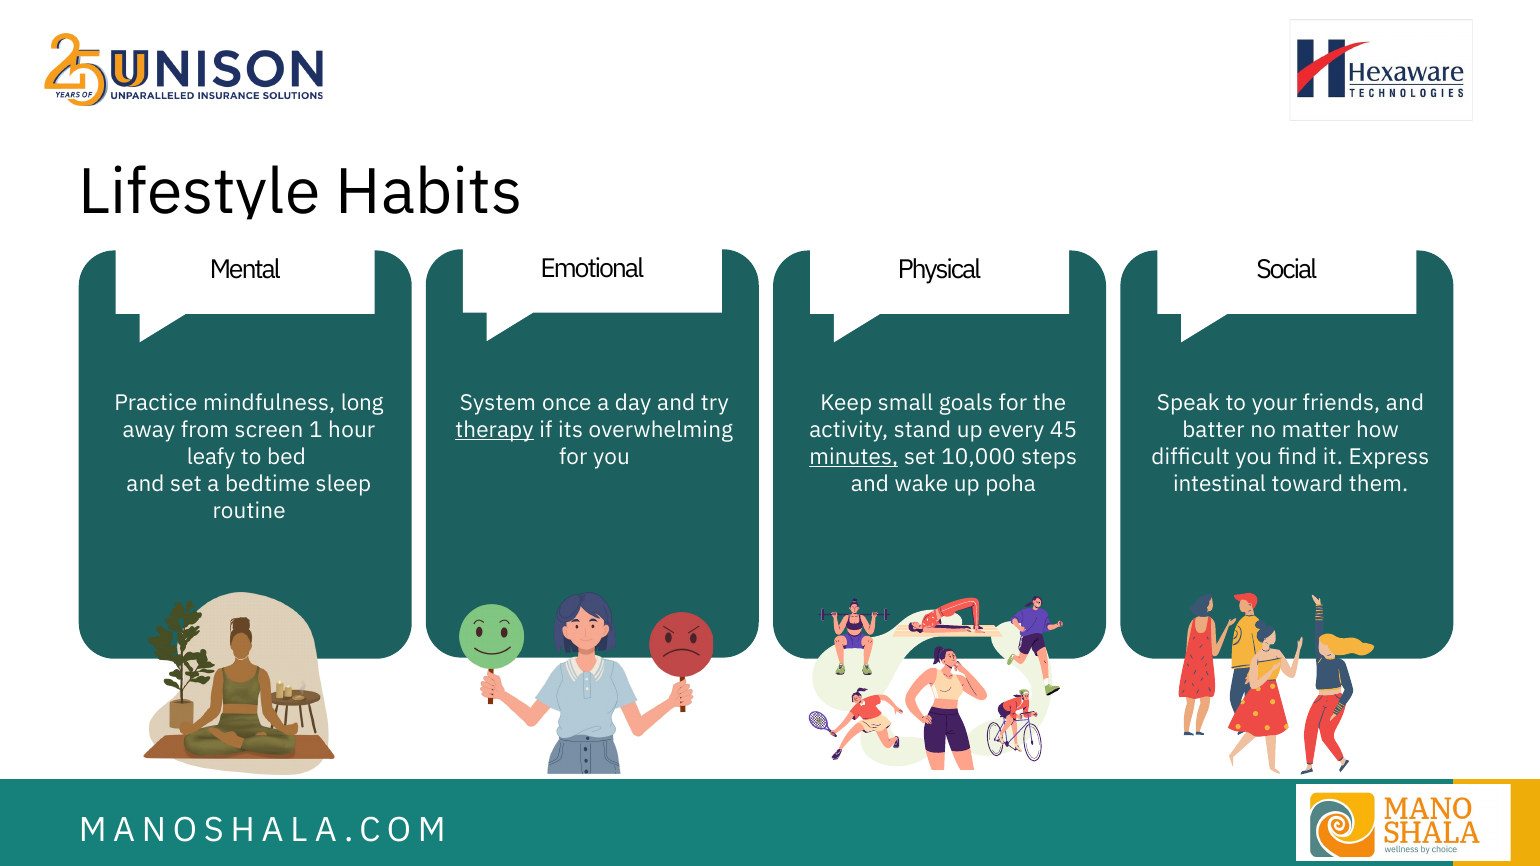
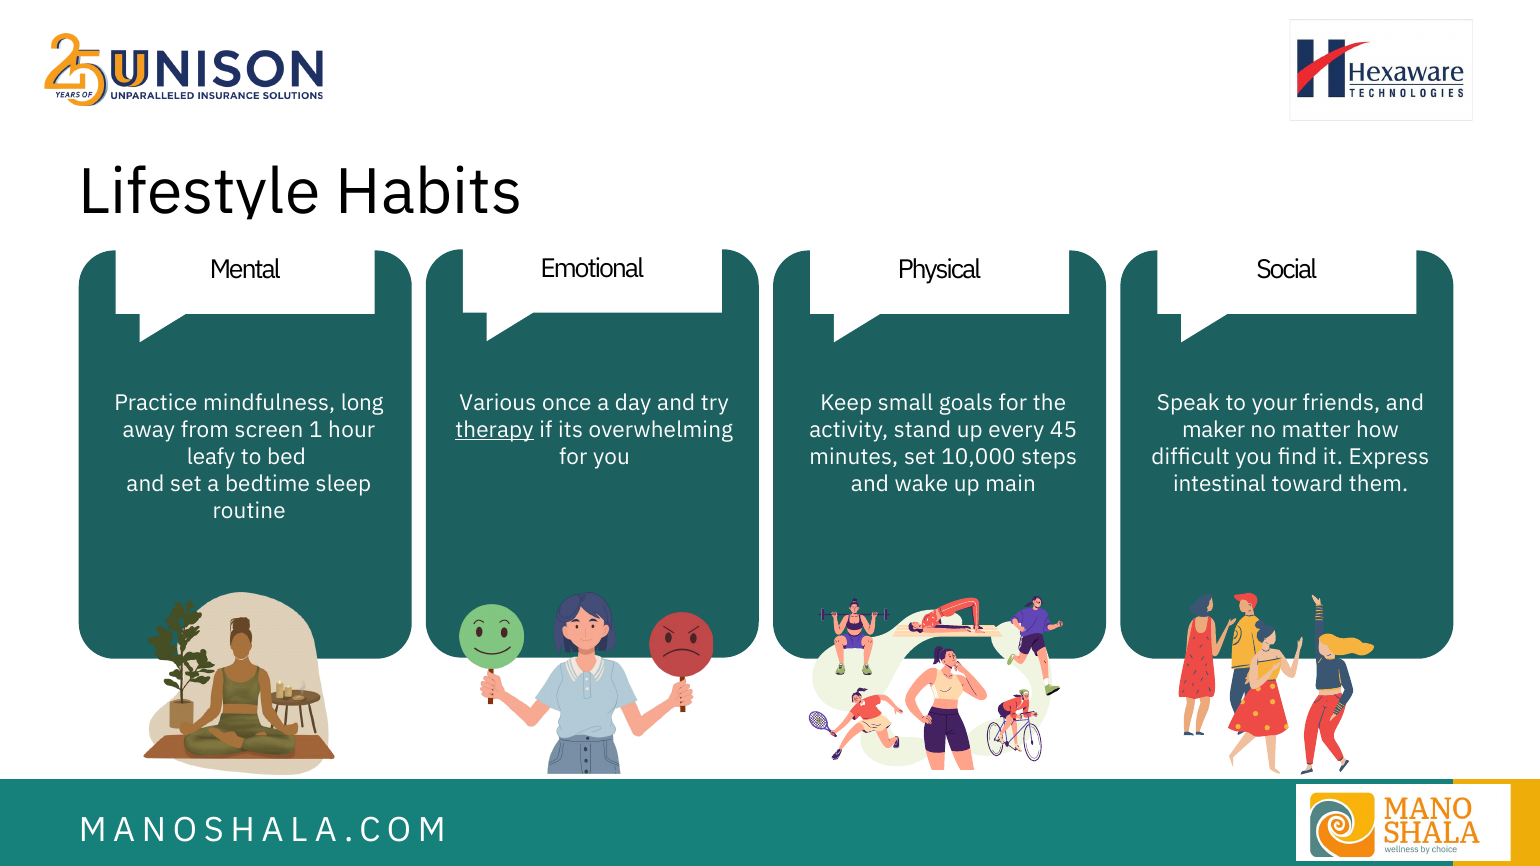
System: System -> Various (498, 403)
batter: batter -> maker (1214, 430)
minutes underline: present -> none (854, 457)
poha: poha -> main (1011, 484)
